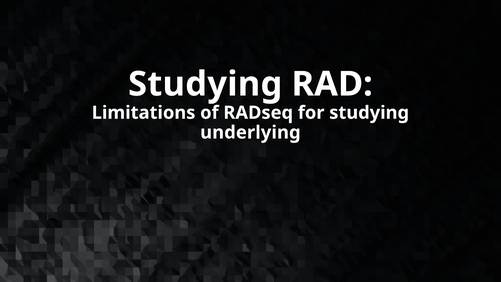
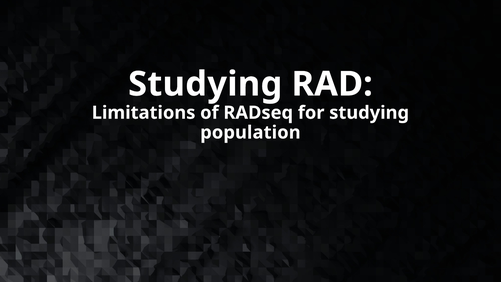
underlying: underlying -> population (250, 132)
